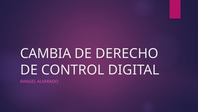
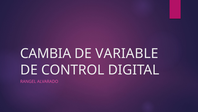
DERECHO: DERECHO -> VARIABLE (127, 53)
